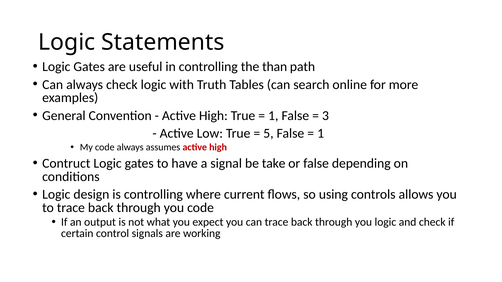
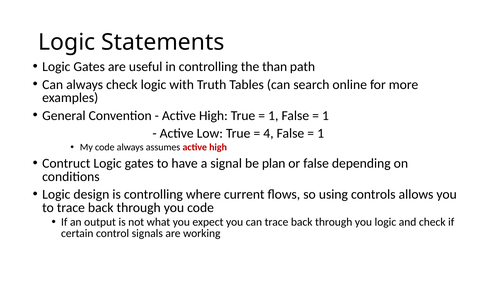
3: 3 -> 1 (325, 116)
5: 5 -> 4 (268, 134)
take: take -> plan (274, 164)
